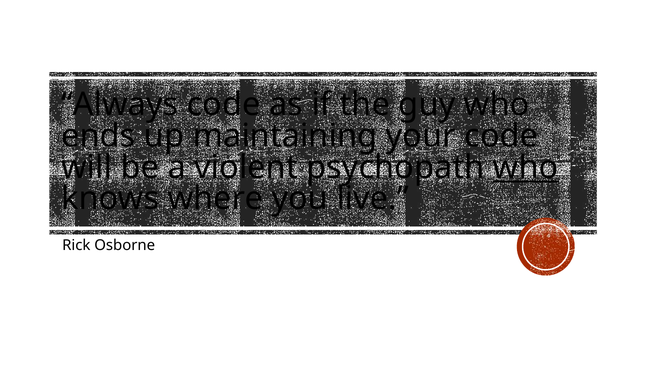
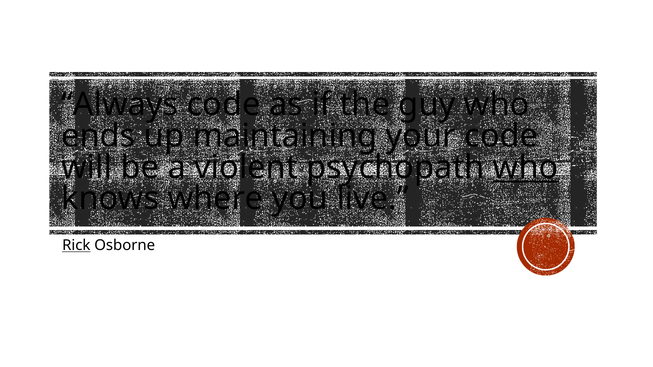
Rick underline: none -> present (76, 246)
